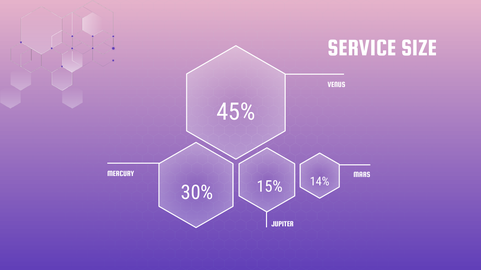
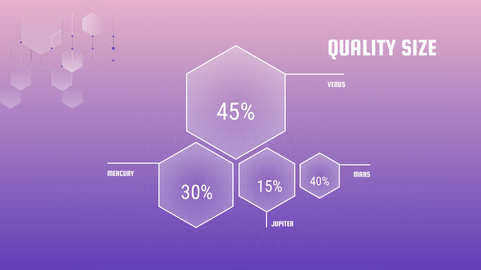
SERVICE: SERVICE -> QUALITY (362, 48)
14%: 14% -> 40% (320, 182)
